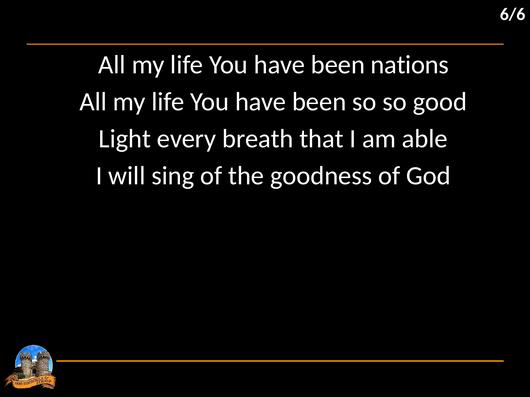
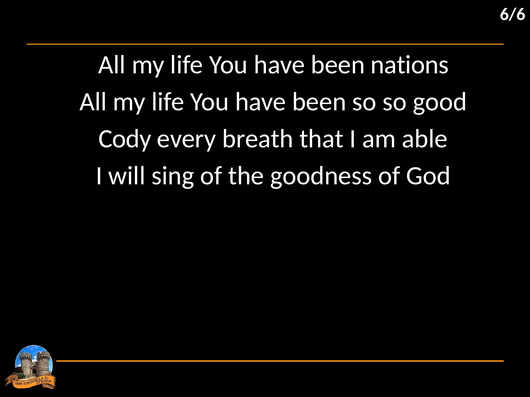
Light: Light -> Cody (125, 139)
